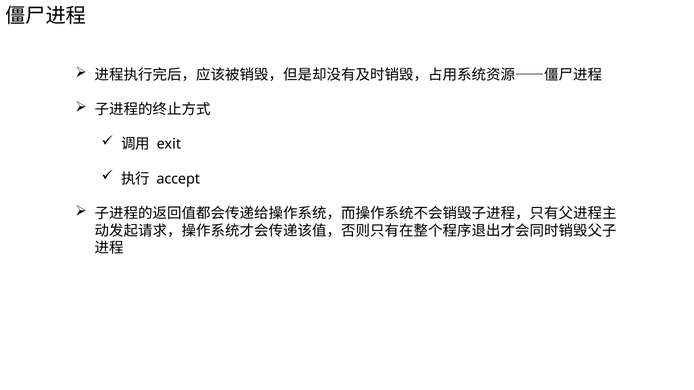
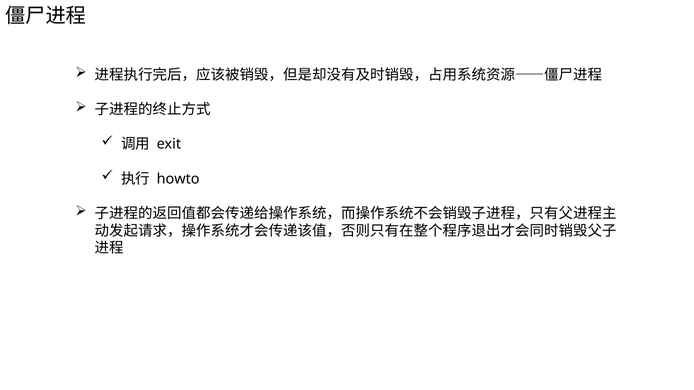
accept: accept -> howto (178, 179)
